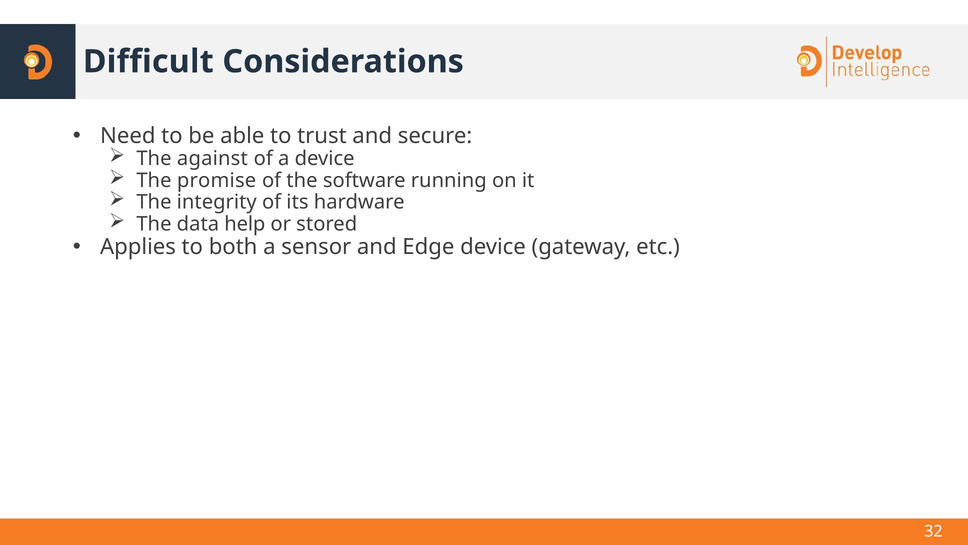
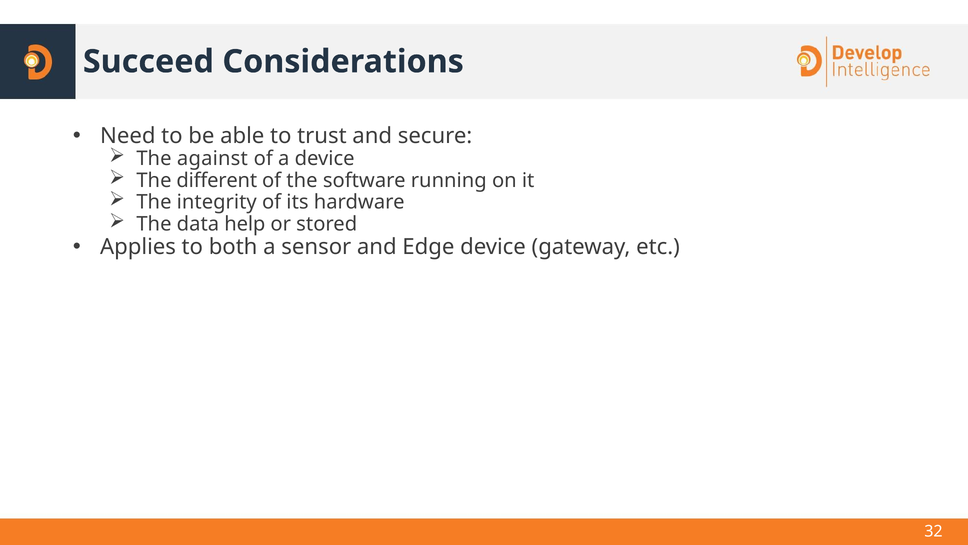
Difficult: Difficult -> Succeed (148, 62)
promise: promise -> different (217, 180)
